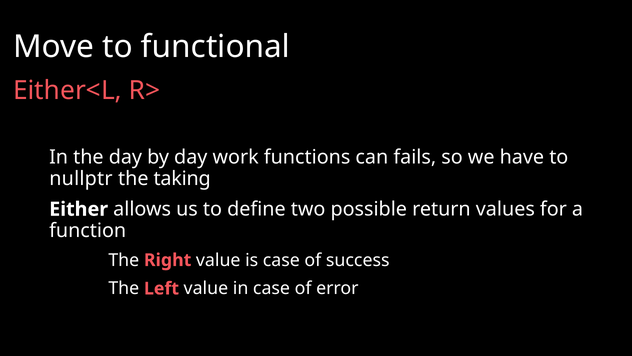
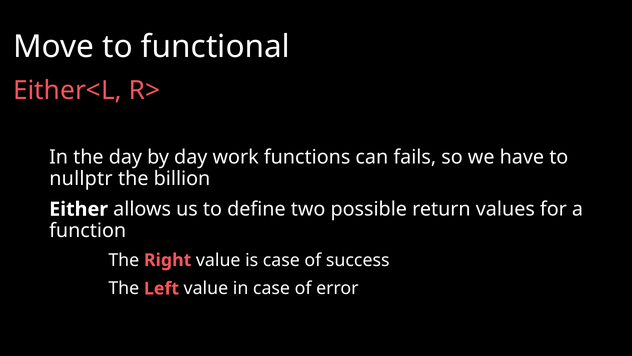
taking: taking -> billion (182, 178)
